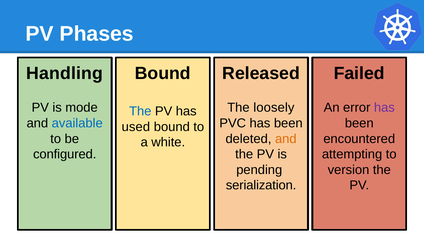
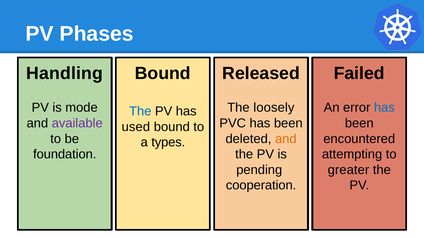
has colour: purple -> blue (384, 108)
available colour: blue -> purple (77, 123)
white: white -> types (168, 143)
configured: configured -> foundation (65, 155)
version: version -> greater (348, 170)
serialization: serialization -> cooperation (261, 186)
